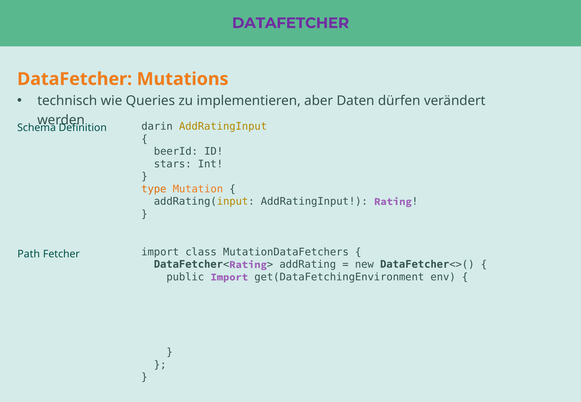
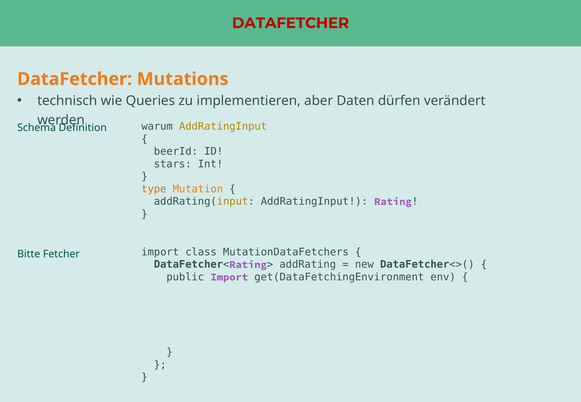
DATAFETCHER colour: purple -> red (291, 23)
darin: darin -> warum (157, 126)
Path: Path -> Bitte (29, 254)
